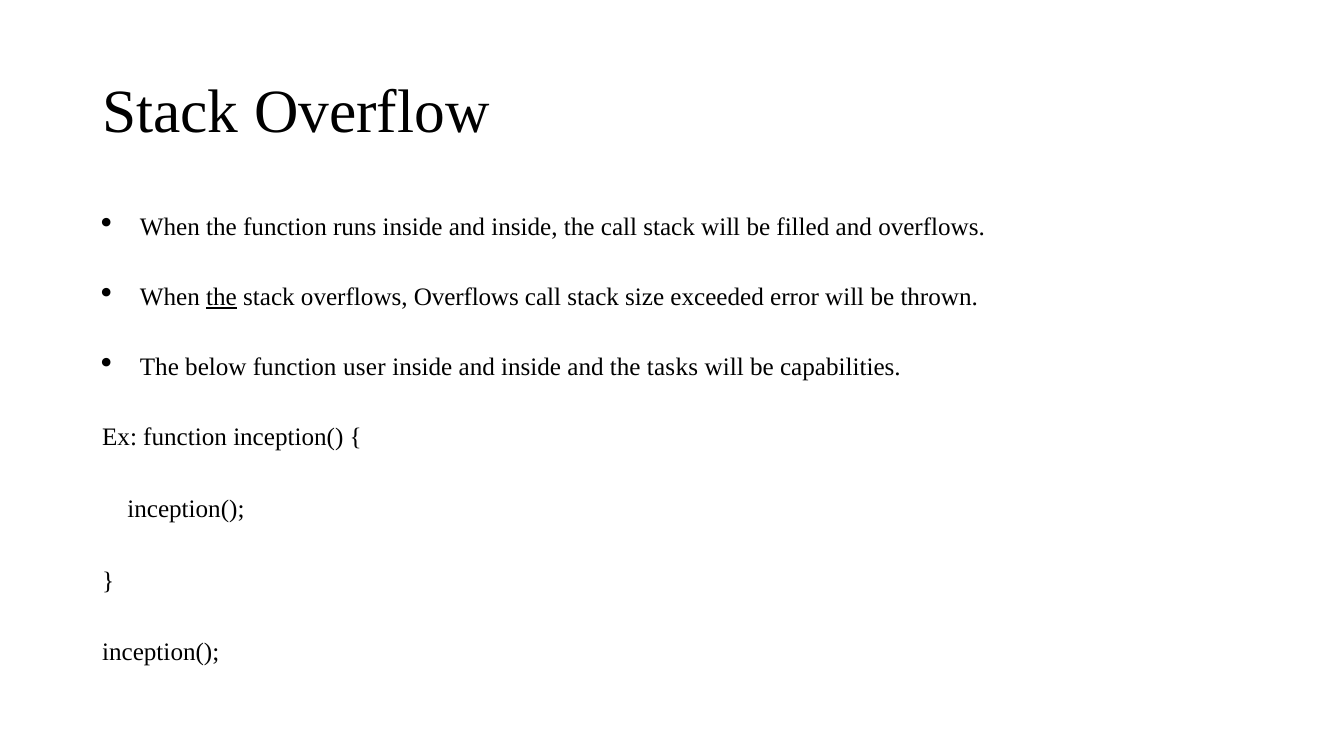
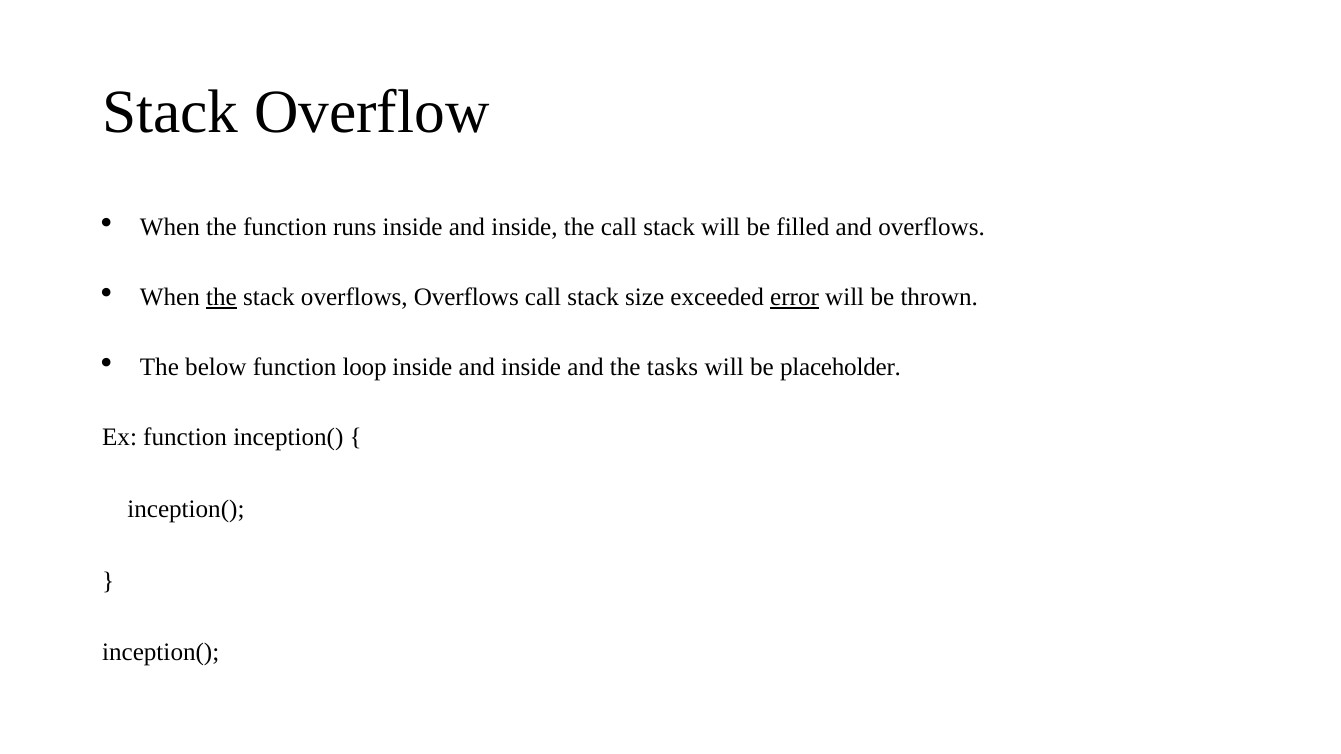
error underline: none -> present (795, 297)
user: user -> loop (365, 368)
capabilities: capabilities -> placeholder (841, 368)
